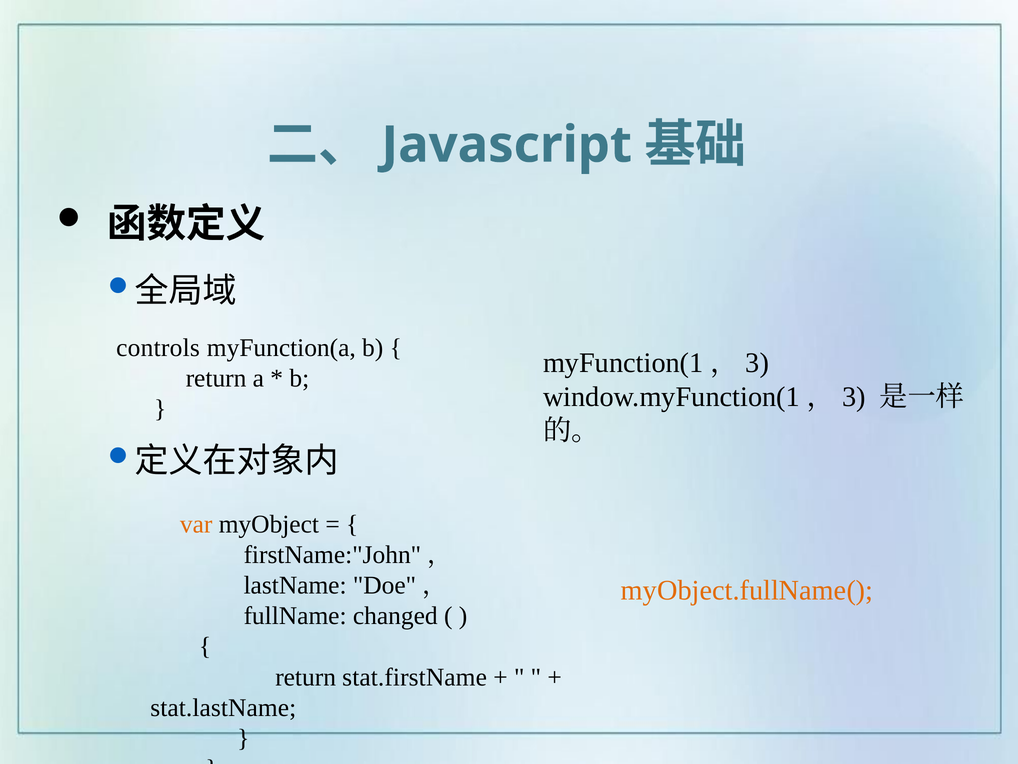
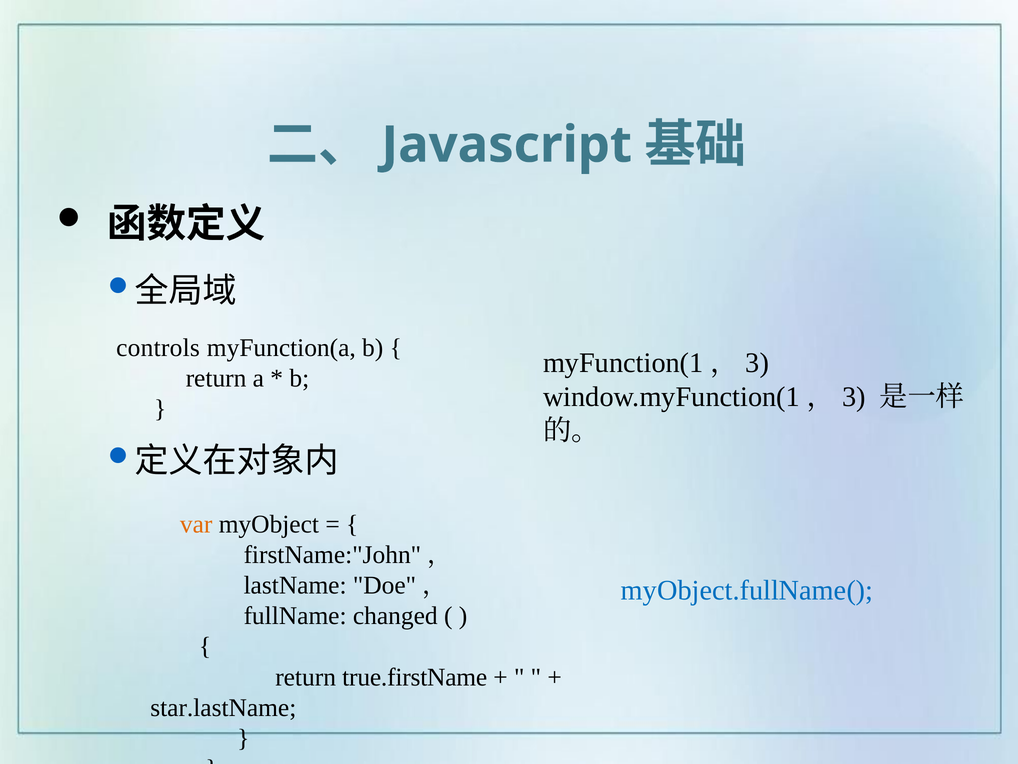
myObject.fullName( colour: orange -> blue (747, 590)
stat.firstName: stat.firstName -> true.firstName (415, 677)
stat.lastName: stat.lastName -> star.lastName (223, 707)
